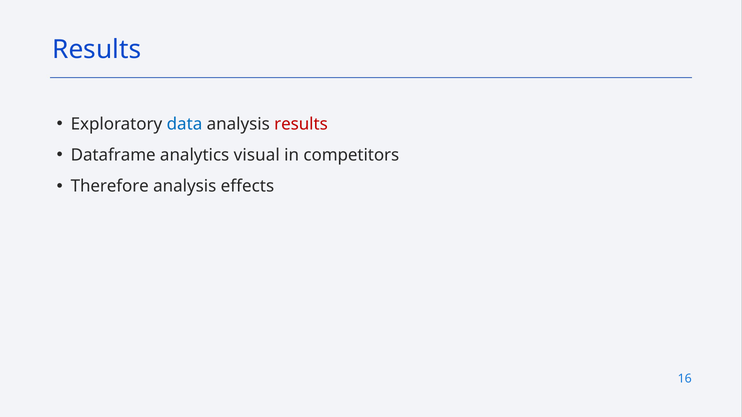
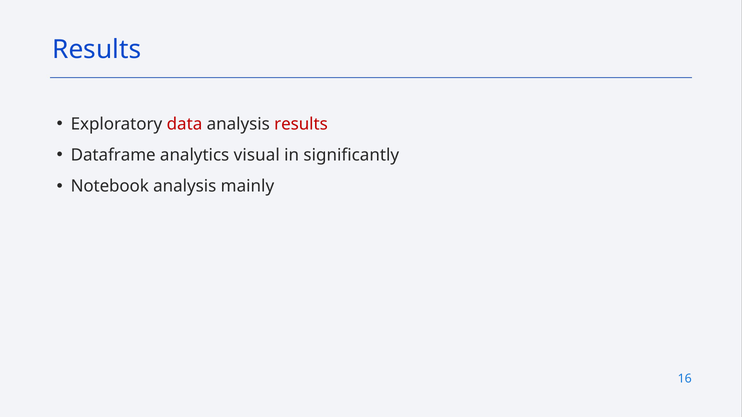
data colour: blue -> red (184, 124)
competitors: competitors -> significantly (351, 155)
Therefore: Therefore -> Notebook (110, 187)
effects: effects -> mainly (247, 187)
